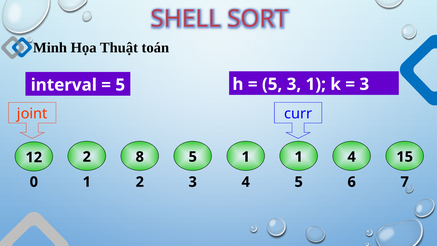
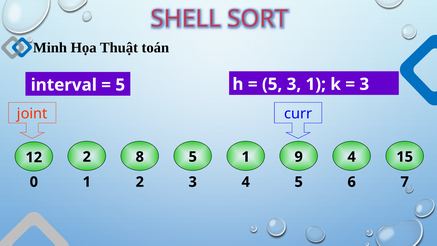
1 1: 1 -> 9 (299, 157)
